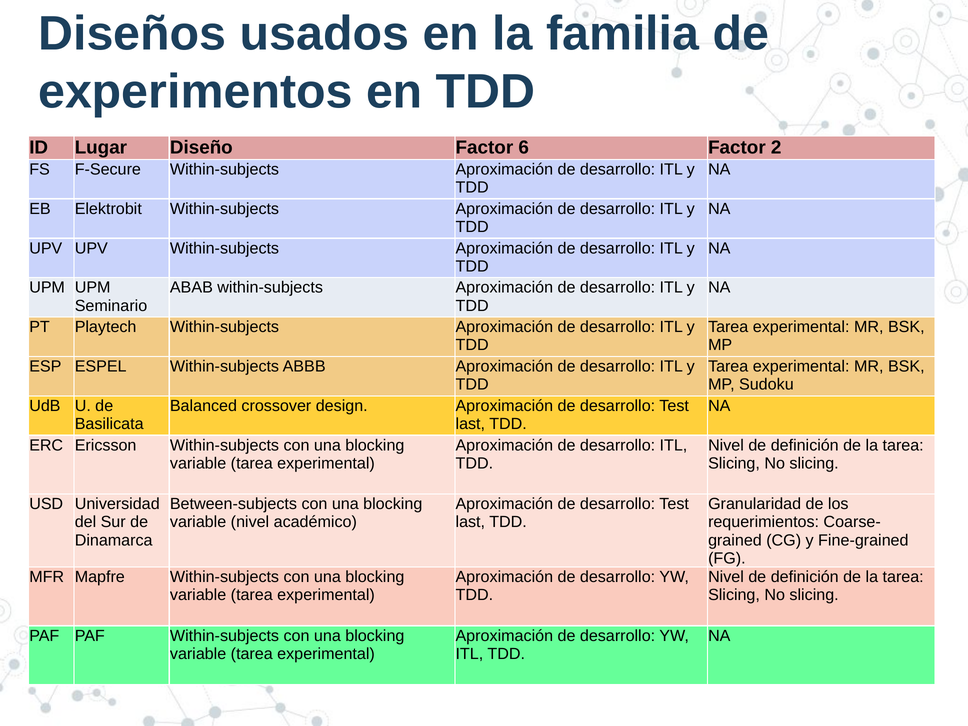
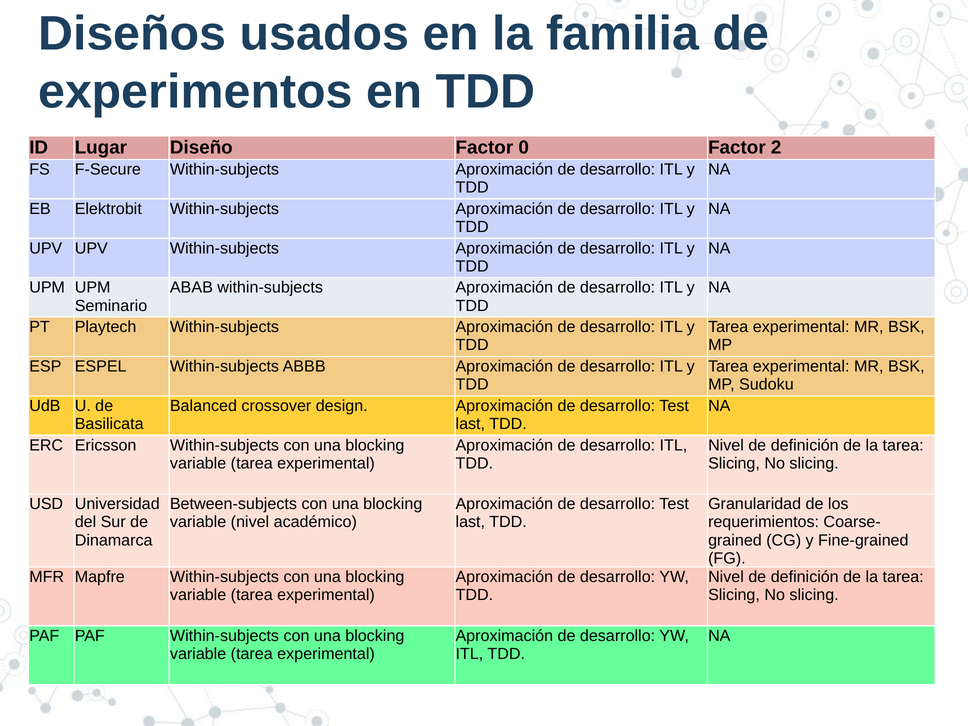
6: 6 -> 0 (524, 148)
